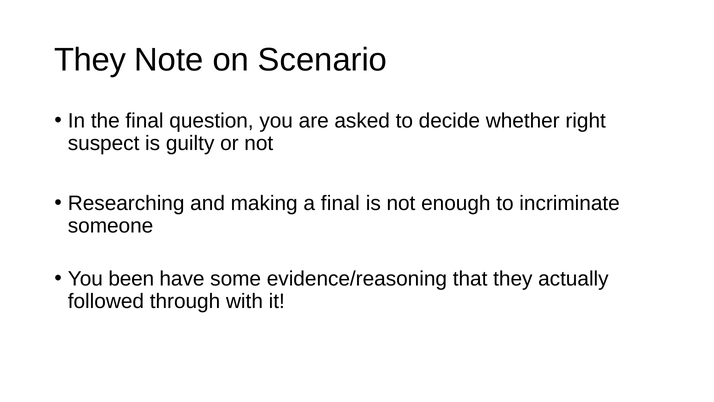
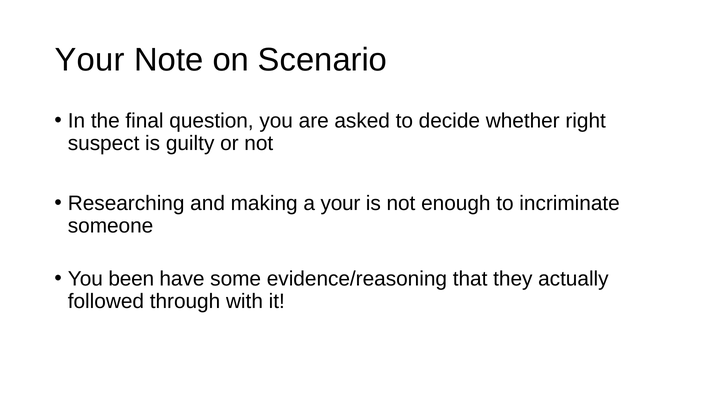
They: They -> Your (90, 60)
a final: final -> your (340, 203)
